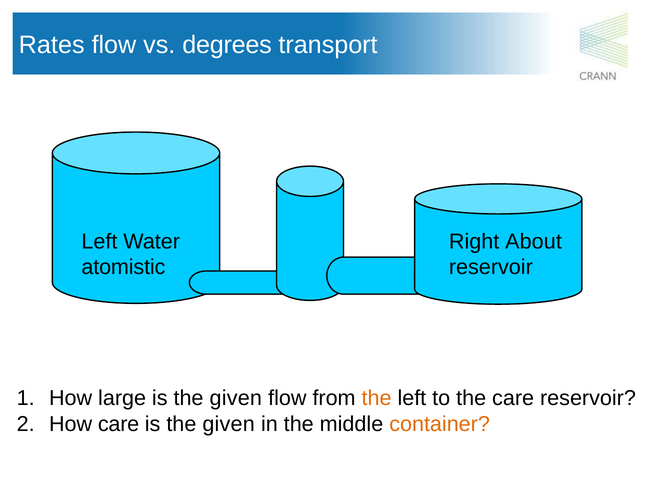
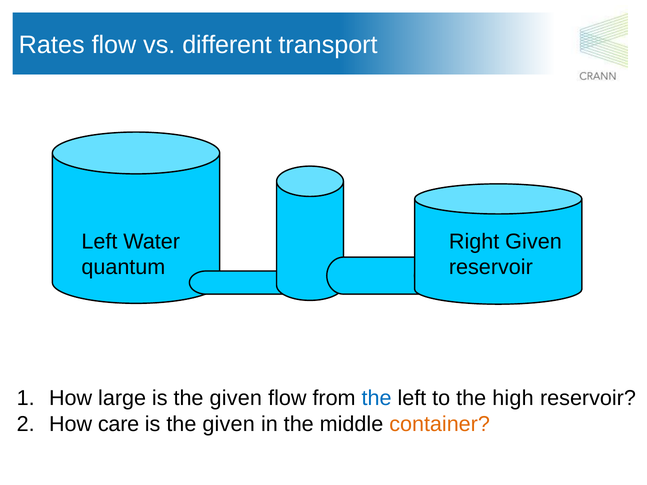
degrees: degrees -> different (227, 45)
Right About: About -> Given (534, 242)
atomistic: atomistic -> quantum (123, 267)
the colour: orange -> blue (377, 398)
the care: care -> high (513, 398)
